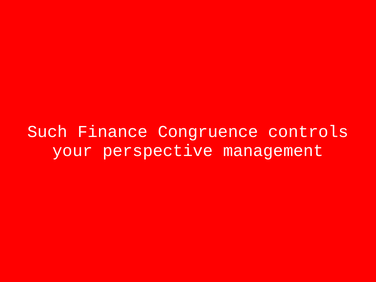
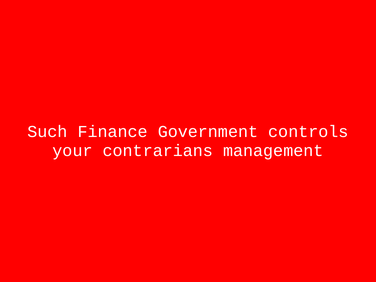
Congruence: Congruence -> Government (208, 132)
perspective: perspective -> contrarians (158, 151)
